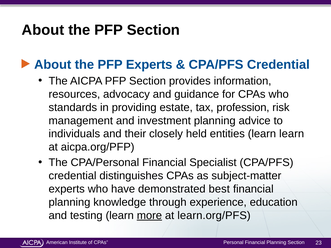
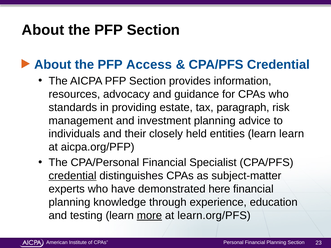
PFP Experts: Experts -> Access (149, 65)
profession: profession -> paragraph (243, 108)
credential underline: none -> present (73, 176)
best: best -> here (219, 189)
